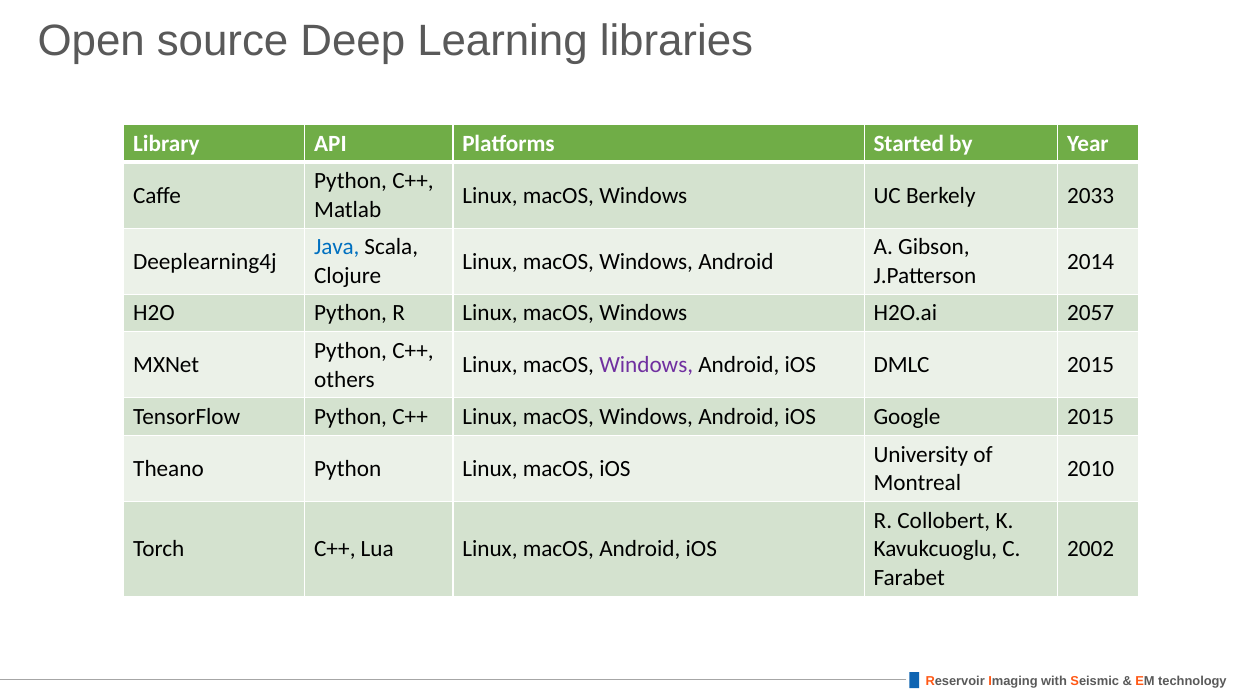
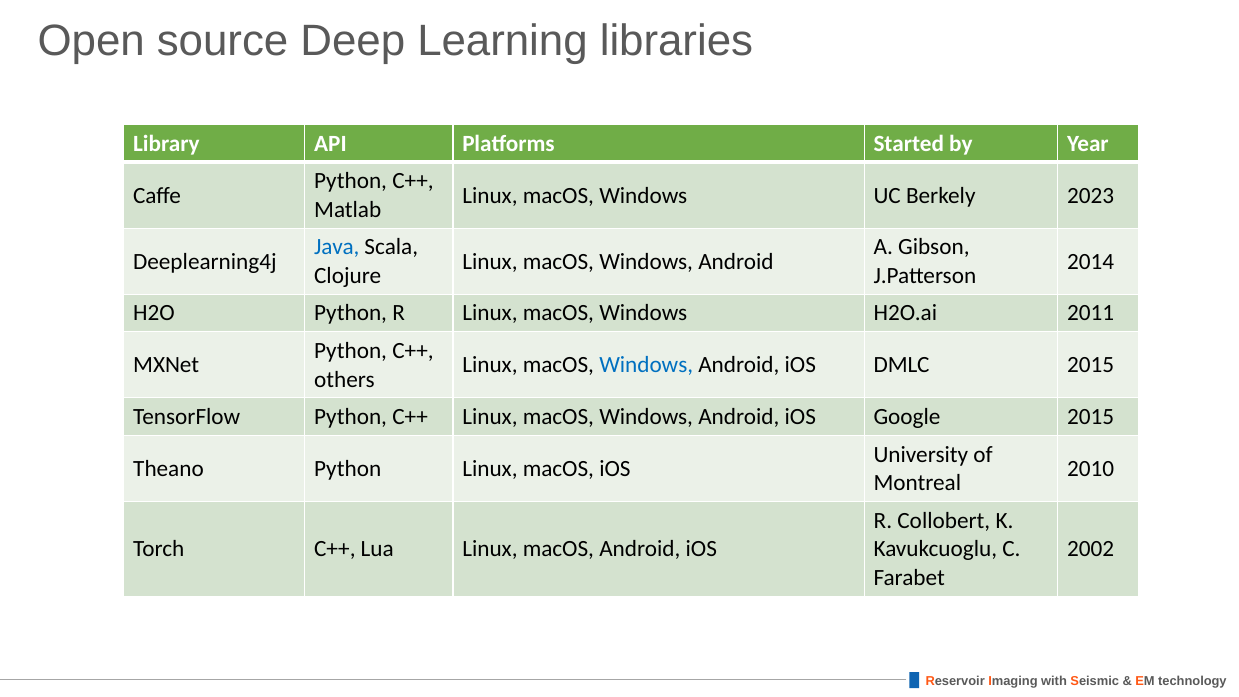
2033: 2033 -> 2023 (1091, 195)
2057: 2057 -> 2011 (1091, 313)
Windows colour: purple -> blue (646, 365)
